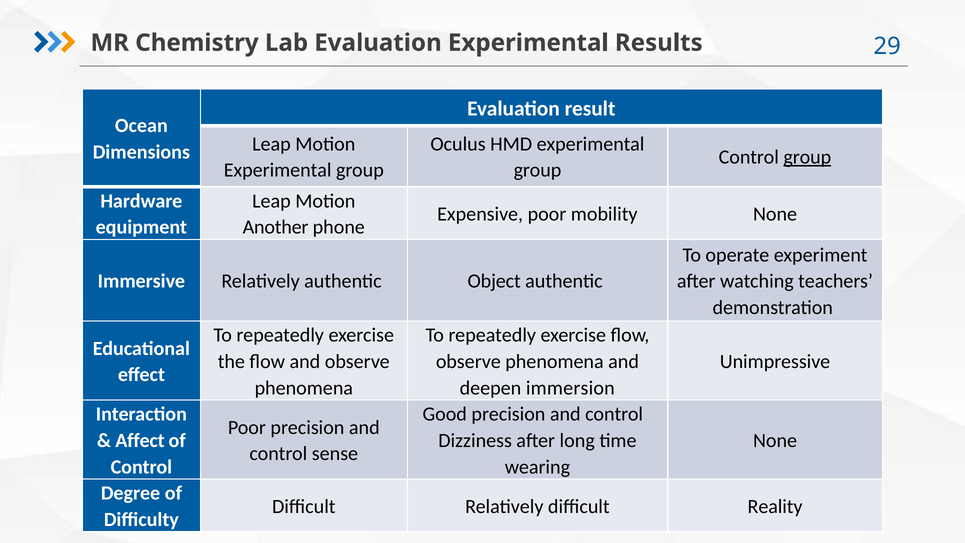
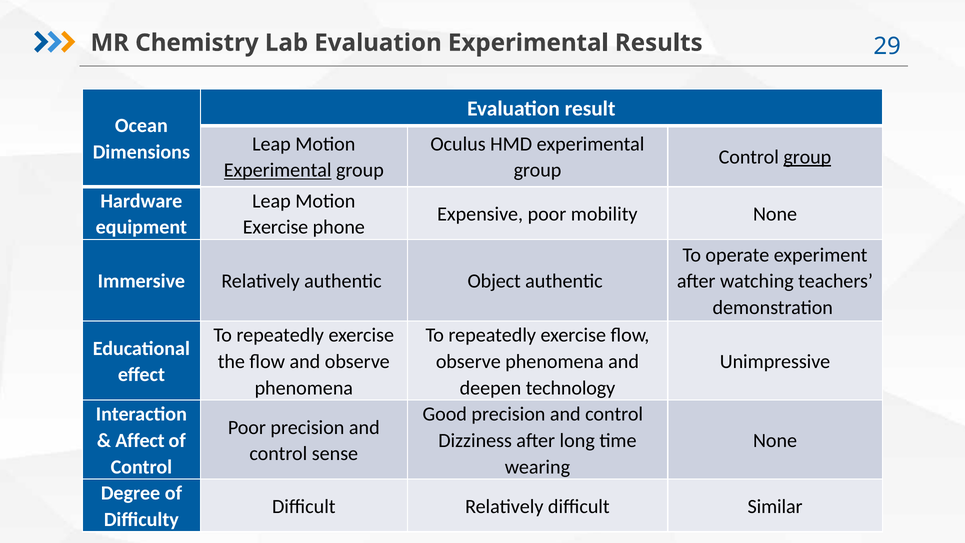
Experimental underline: none -> present (278, 170)
Another: Another -> Exercise (275, 227)
immersion: immersion -> technology (571, 388)
Reality: Reality -> Similar (775, 506)
